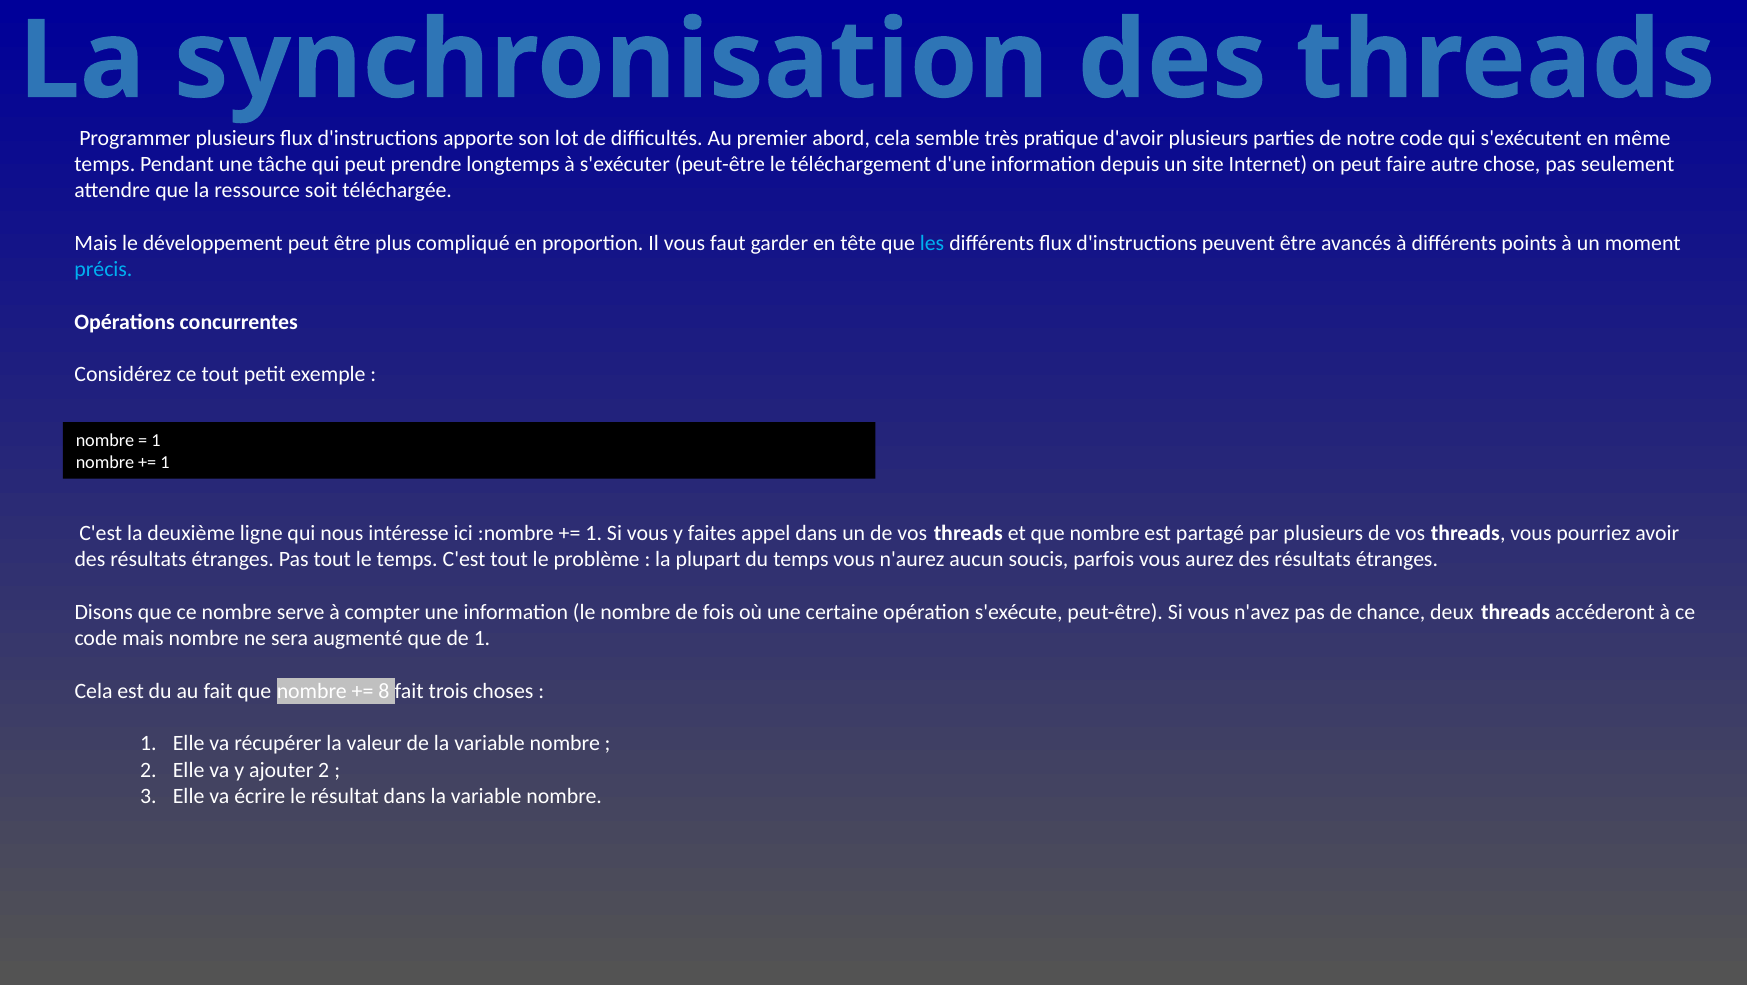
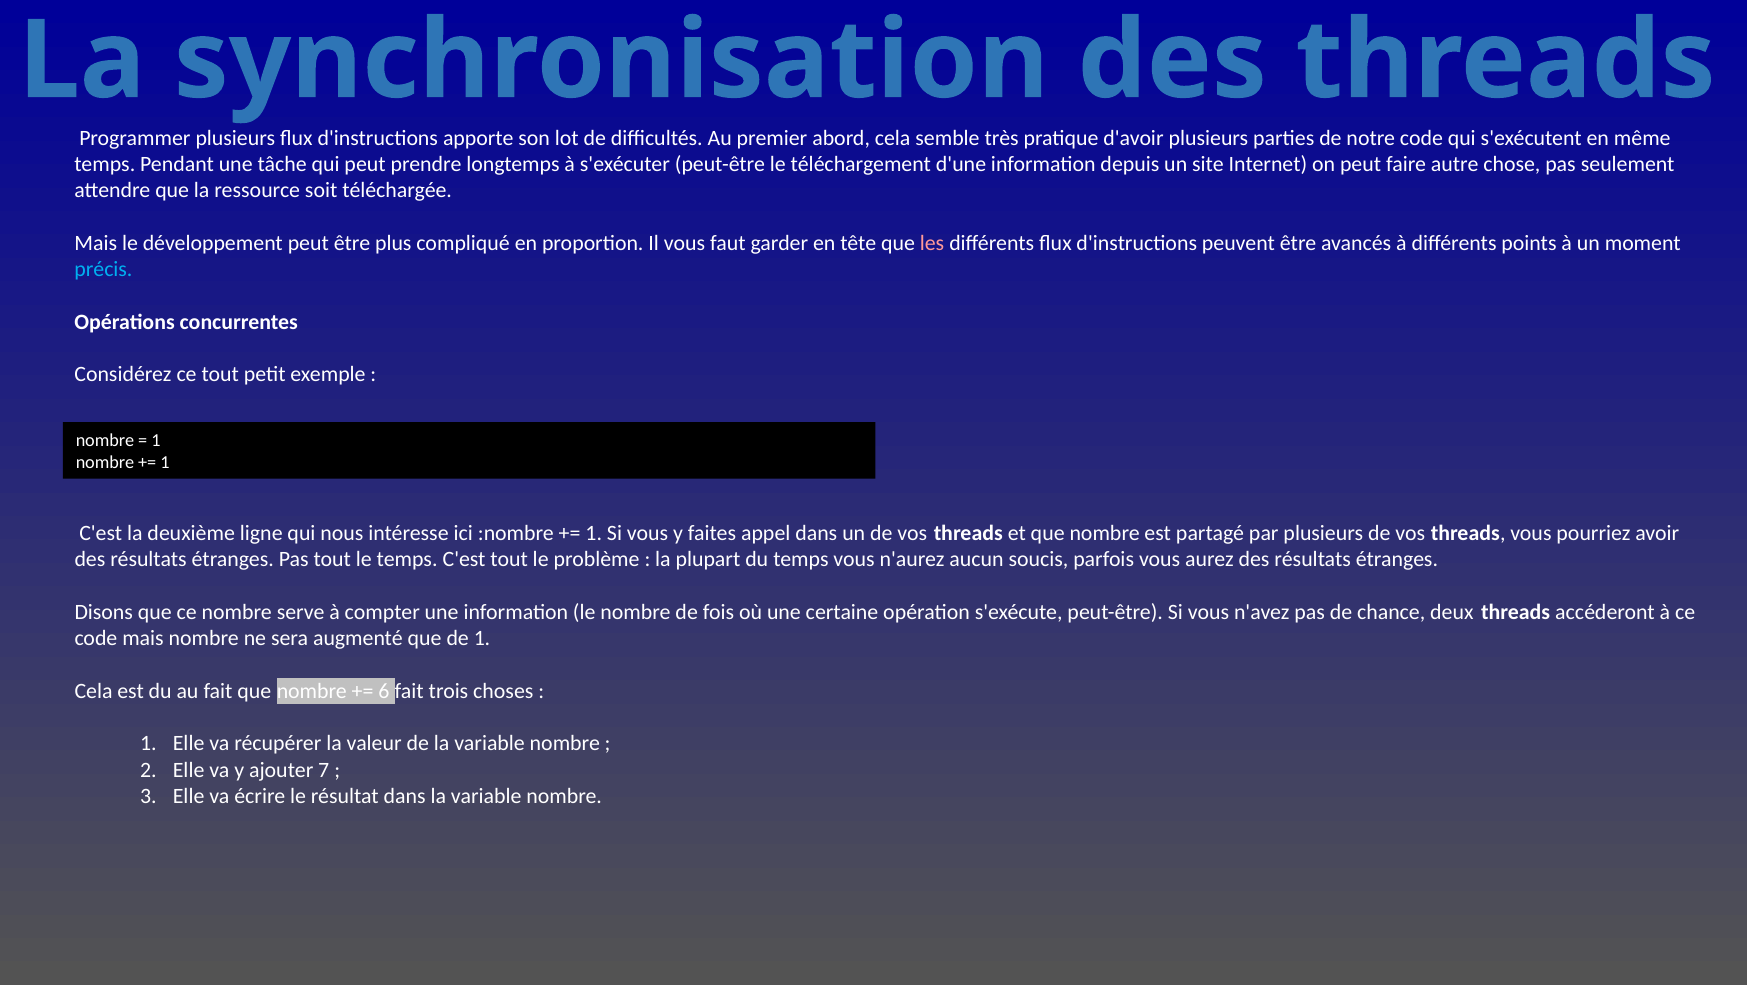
les colour: light blue -> pink (932, 243)
8: 8 -> 6 (384, 691)
ajouter 2: 2 -> 7 (324, 770)
